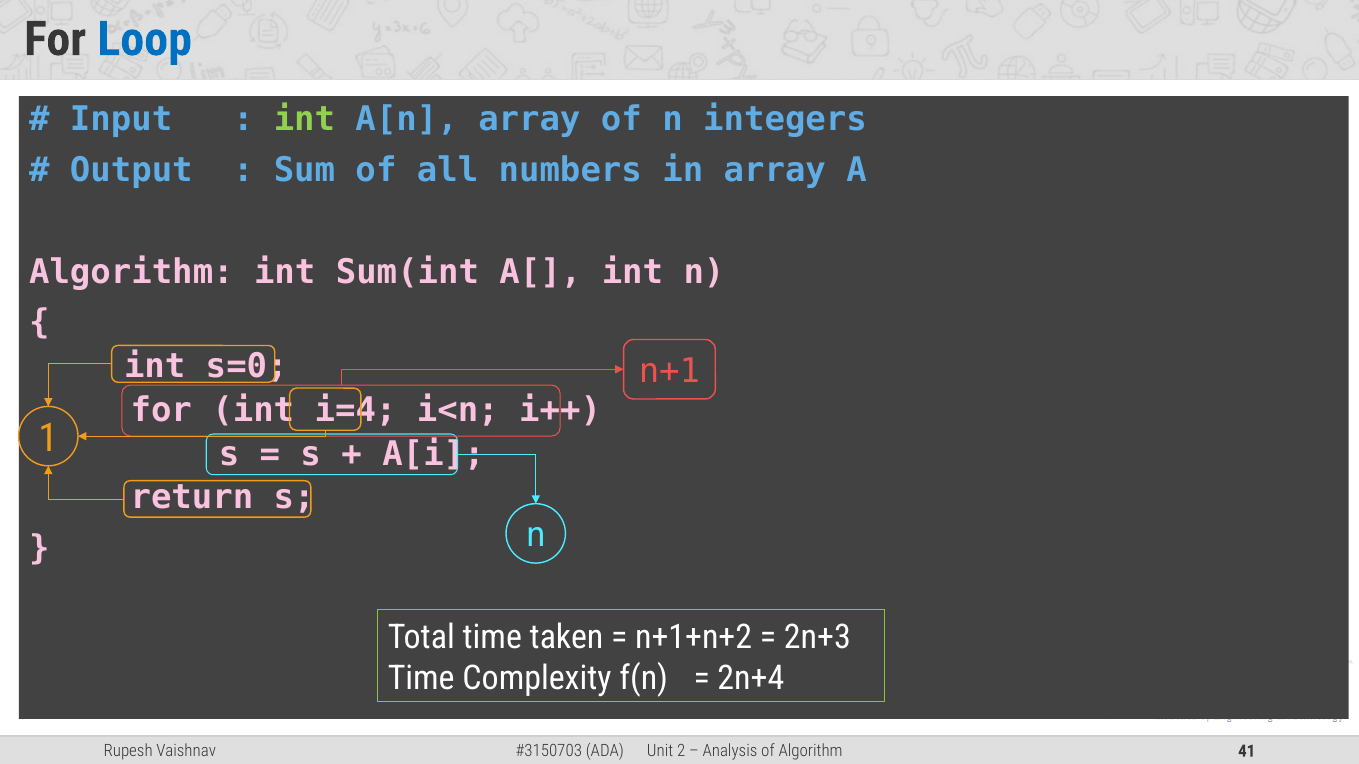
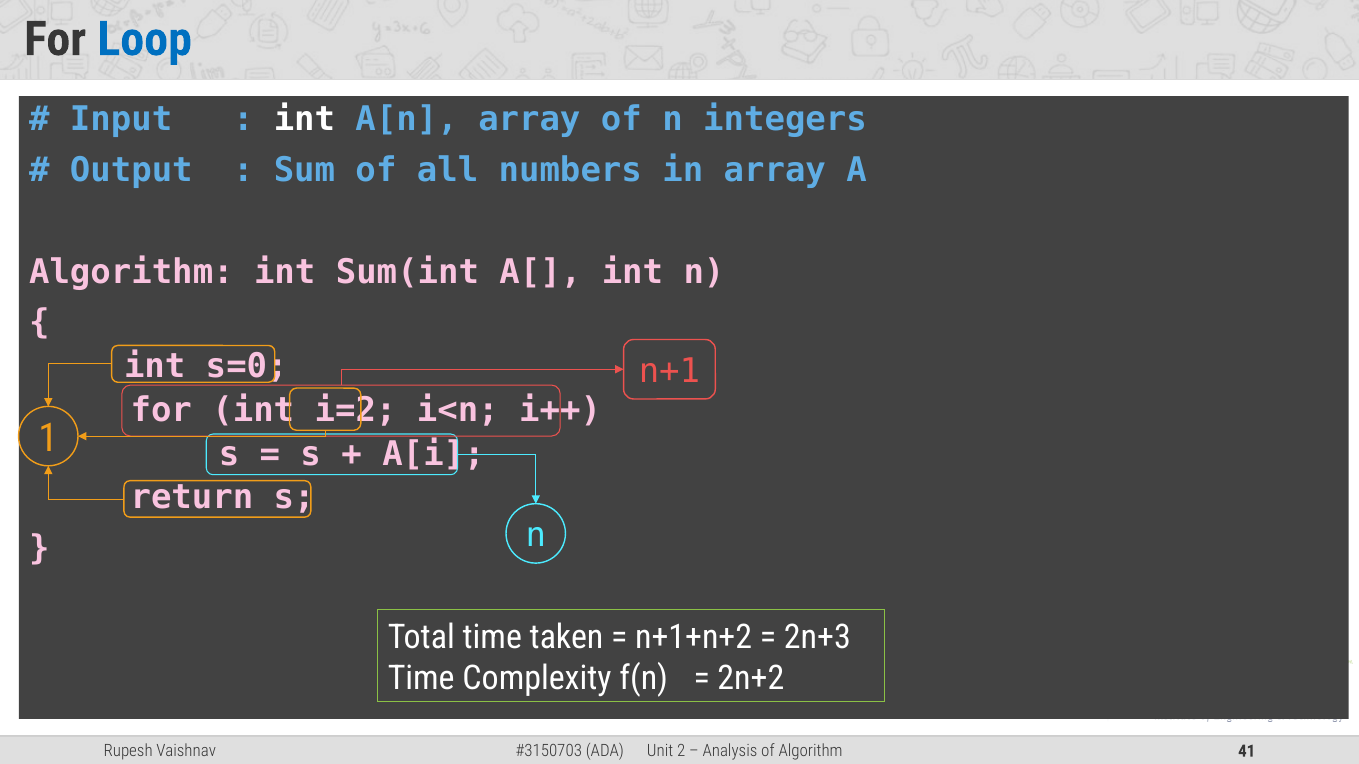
int colour: light green -> white (304, 119)
i=4: i=4 -> i=2 (356, 410)
2n+4: 2n+4 -> 2n+2 (751, 679)
